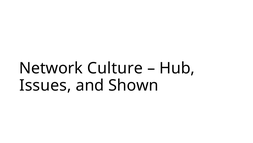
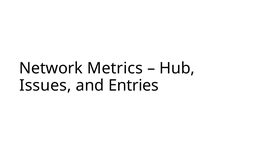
Culture: Culture -> Metrics (115, 68)
Shown: Shown -> Entries (133, 85)
